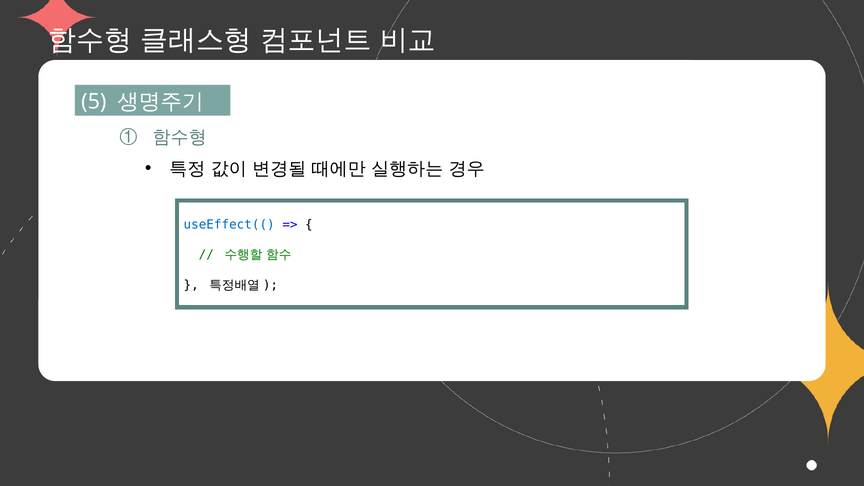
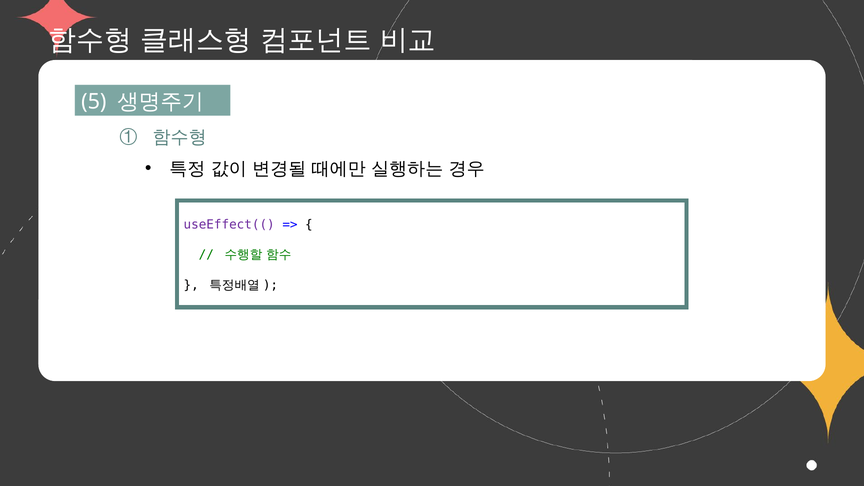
useEffect(( colour: blue -> purple (229, 224)
